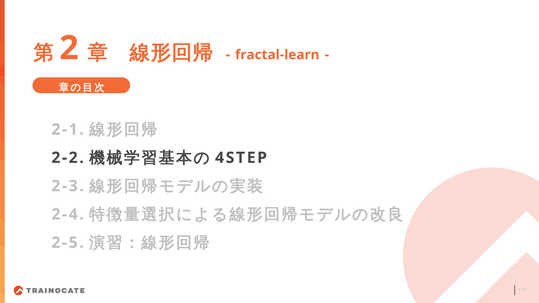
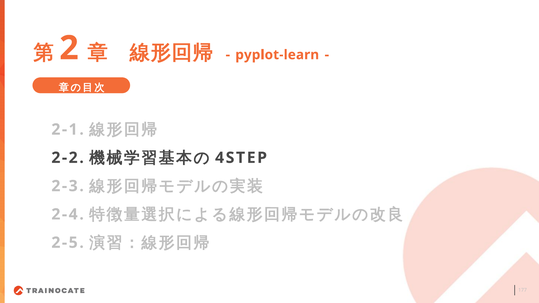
fractal-learn: fractal-learn -> pyplot-learn (277, 55)
